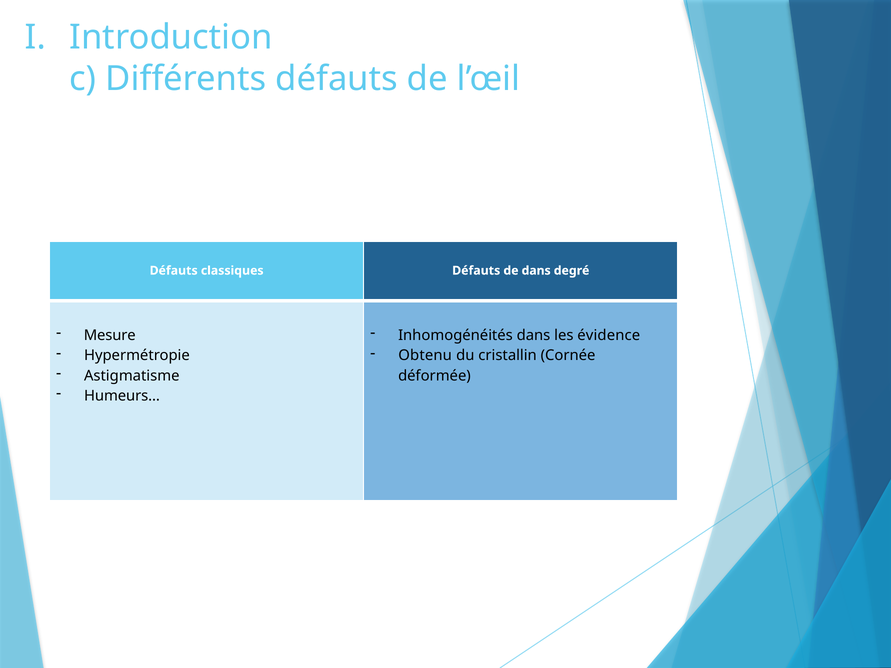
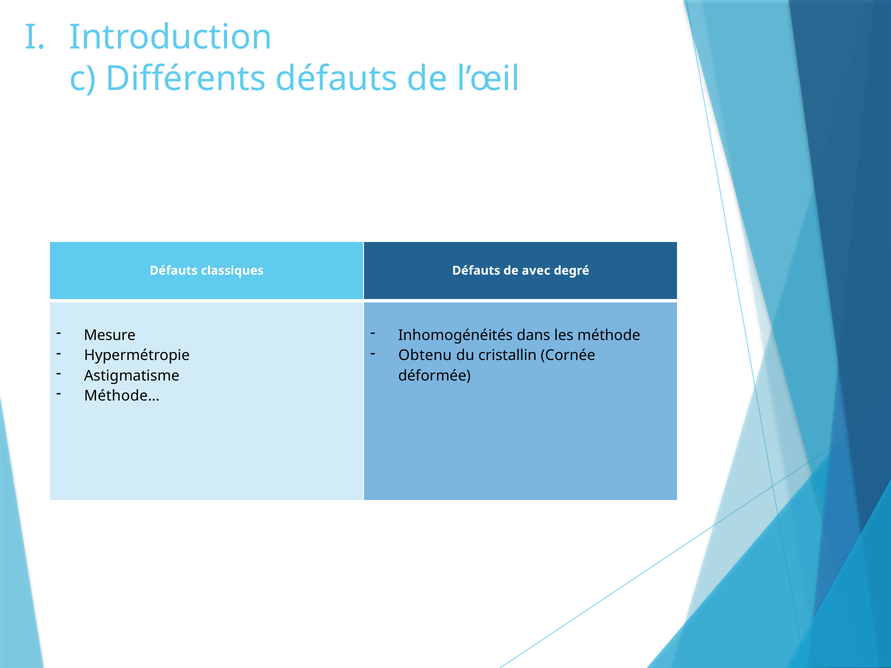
de dans: dans -> avec (536, 271)
évidence: évidence -> méthode (609, 335)
Humeurs…: Humeurs… -> Méthode… (122, 396)
